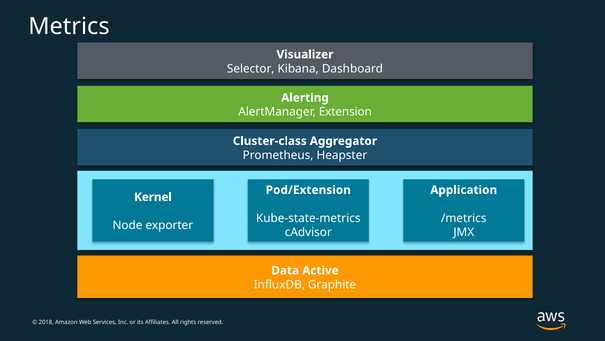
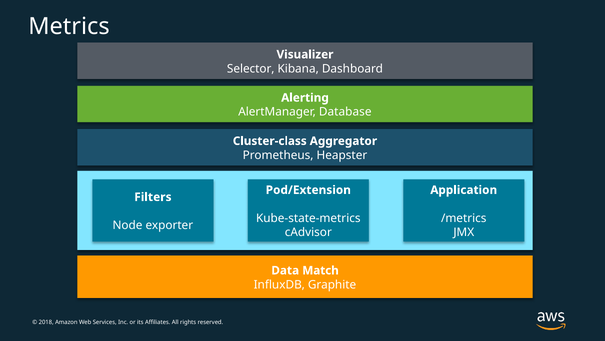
Extension: Extension -> Database (345, 112)
Kernel: Kernel -> Filters (153, 197)
Active: Active -> Match (321, 270)
